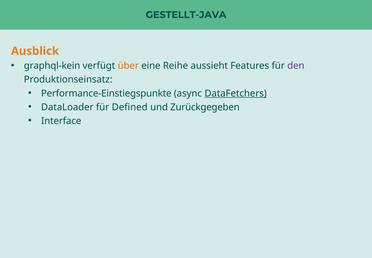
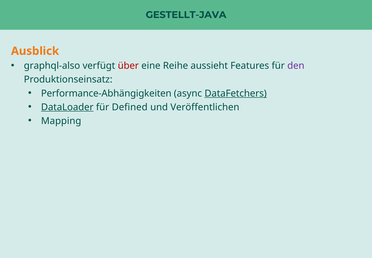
graphql-kein: graphql-kein -> graphql-also (52, 66)
über colour: orange -> red (128, 66)
Performance-Einstiegspunkte: Performance-Einstiegspunkte -> Performance-Abhängigkeiten (106, 93)
DataLoader underline: none -> present (67, 107)
Zurückgegeben: Zurückgegeben -> Veröffentlichen (205, 107)
Interface: Interface -> Mapping (61, 121)
